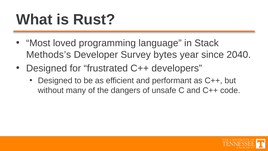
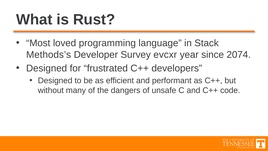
bytes: bytes -> evcxr (165, 55)
2040: 2040 -> 2074 (239, 55)
